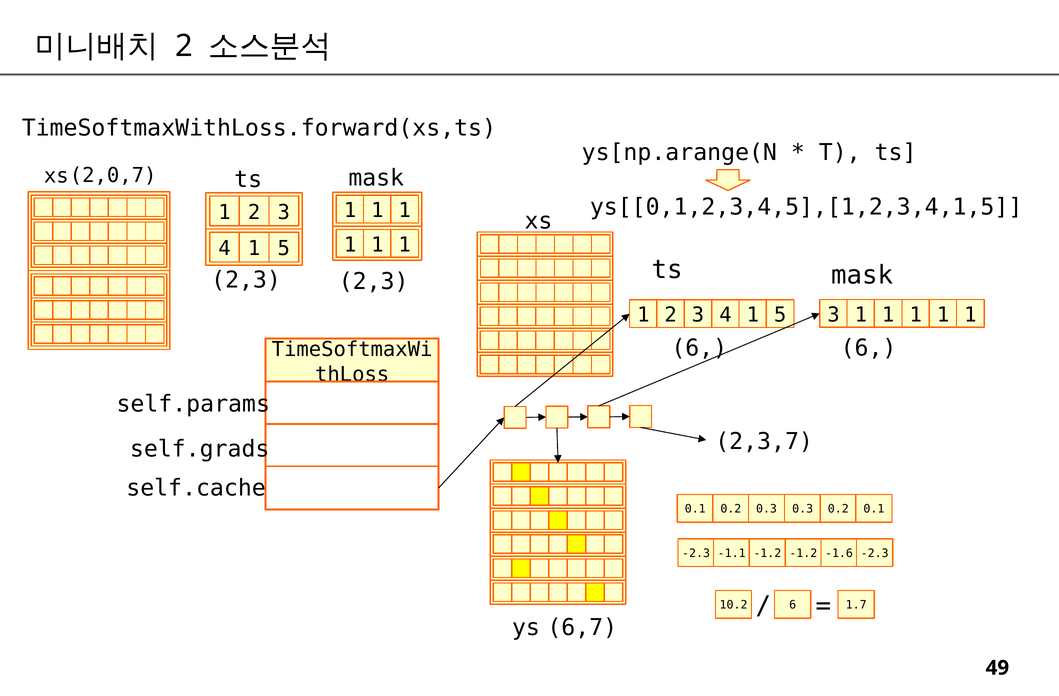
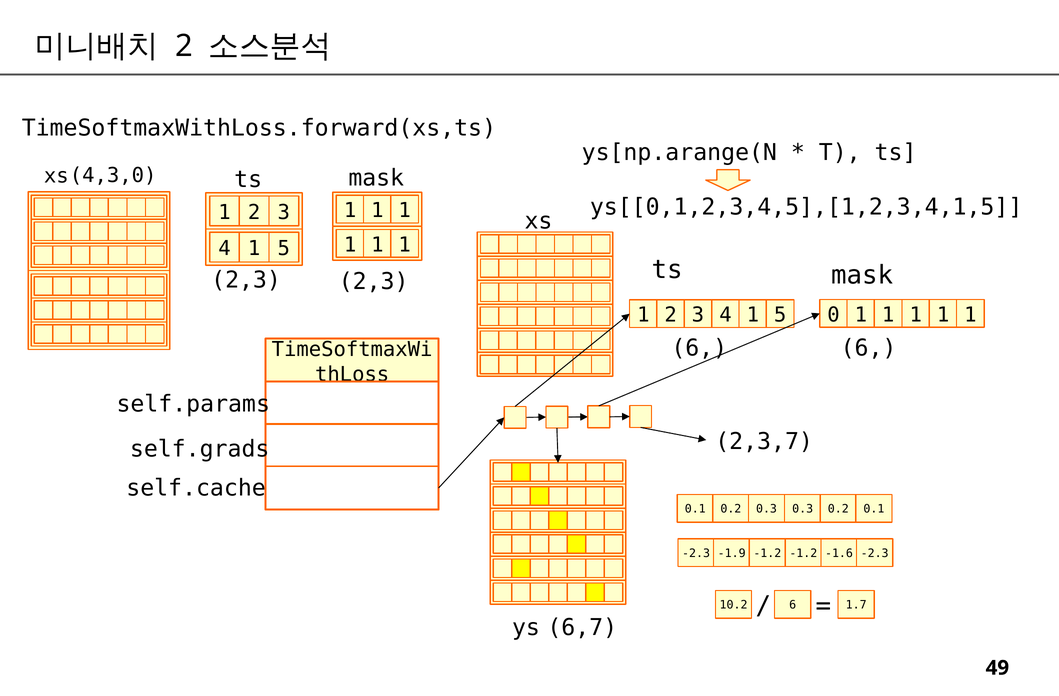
2,0,7: 2,0,7 -> 4,3,0 (113, 175)
3 3: 3 -> 0 (834, 315)
-1.1: -1.1 -> -1.9 (732, 553)
